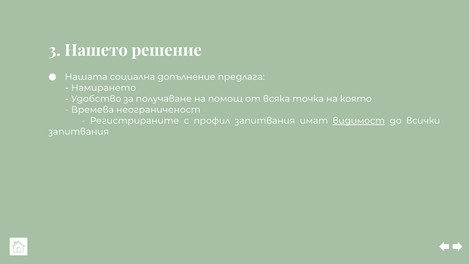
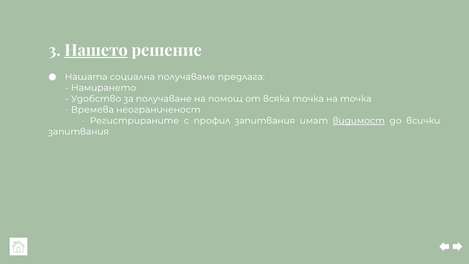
Нашето underline: none -> present (96, 50)
допълнение: допълнение -> получаваме (186, 77)
на която: която -> точка (356, 99)
